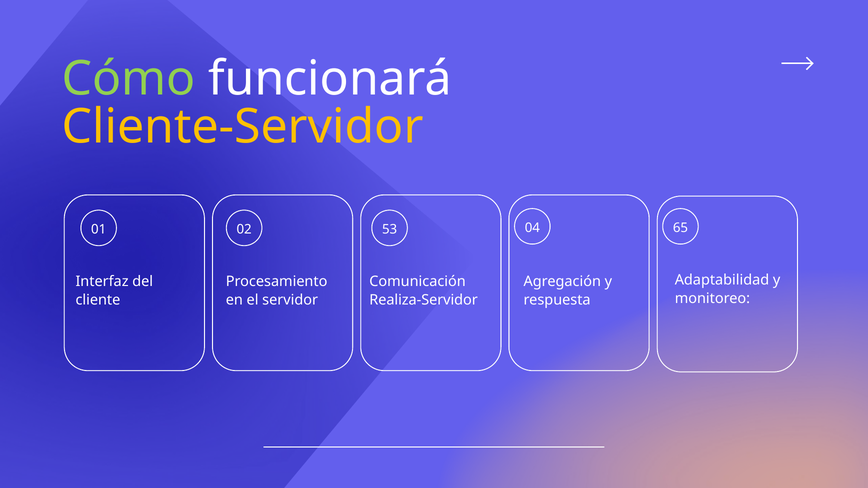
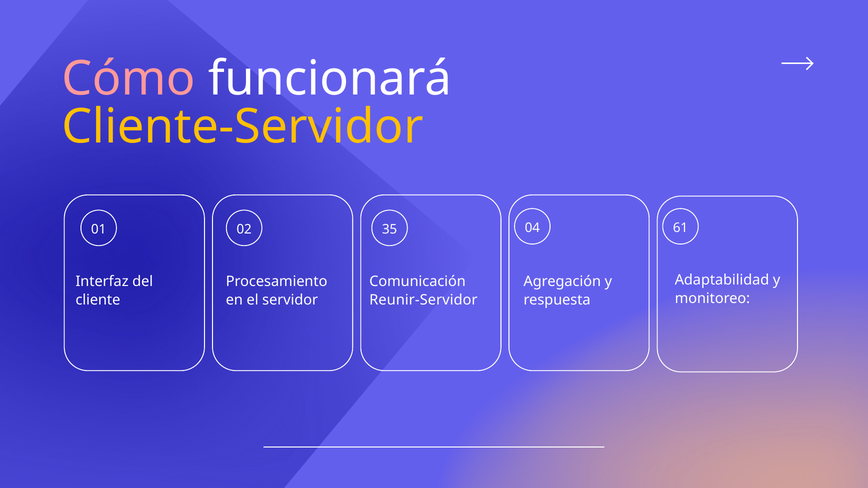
Cómo colour: light green -> pink (129, 79)
53: 53 -> 35 (390, 230)
65: 65 -> 61 (680, 228)
Realiza-Servidor: Realiza-Servidor -> Reunir-Servidor (423, 300)
